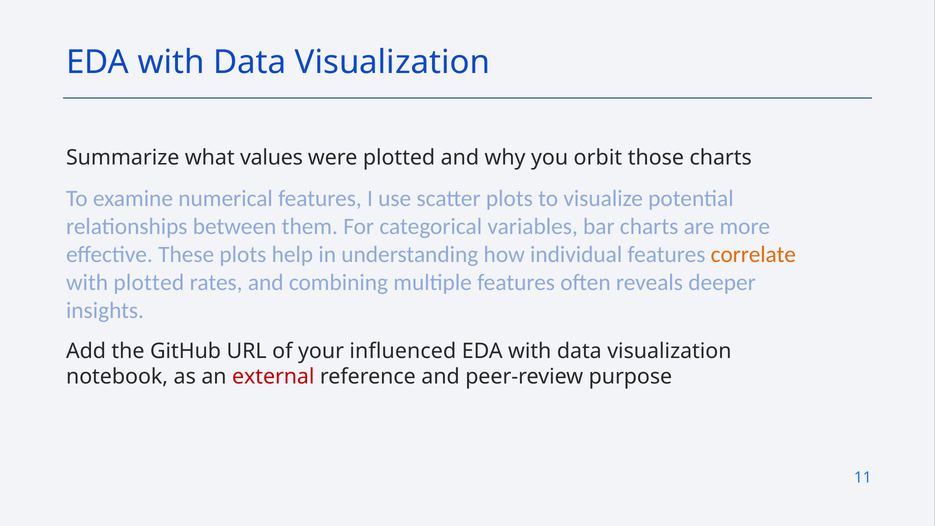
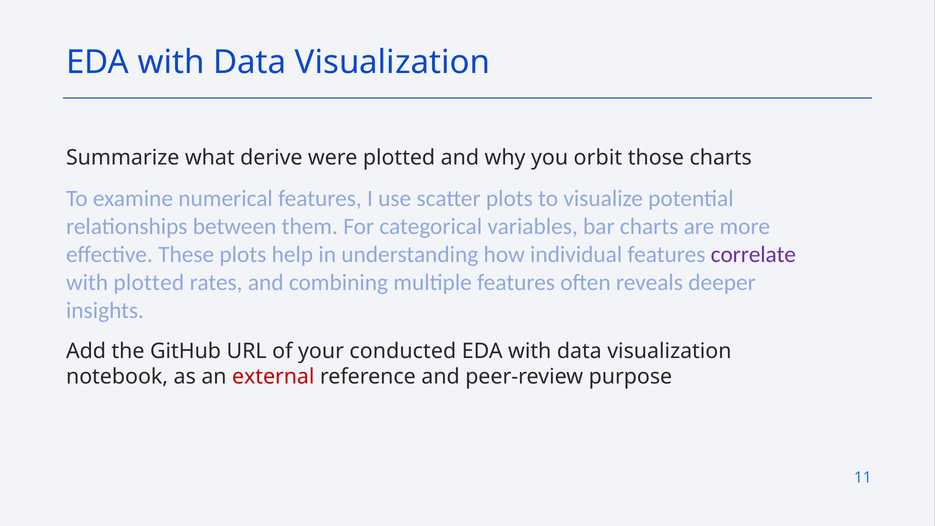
values: values -> derive (271, 158)
correlate colour: orange -> purple (753, 255)
influenced: influenced -> conducted (403, 351)
